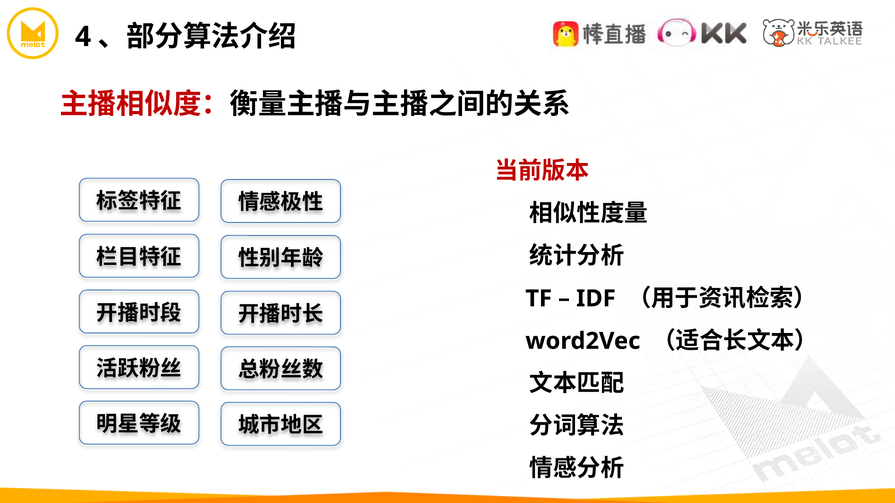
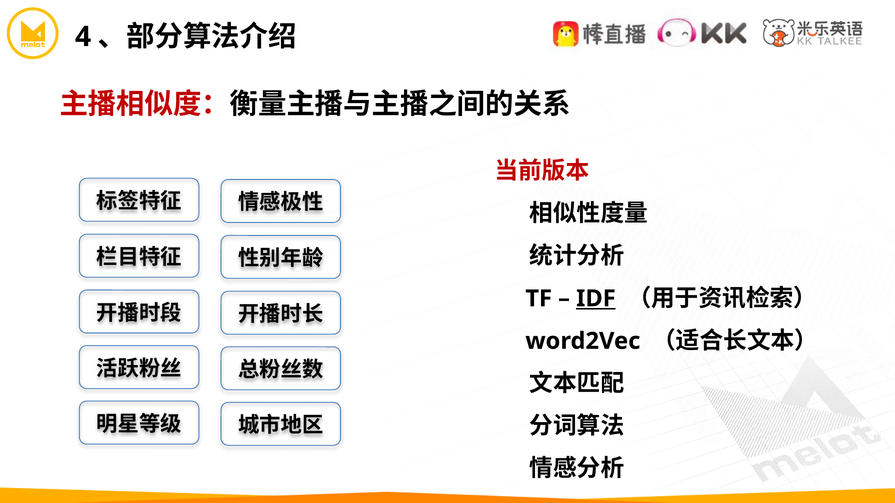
IDF underline: none -> present (596, 299)
